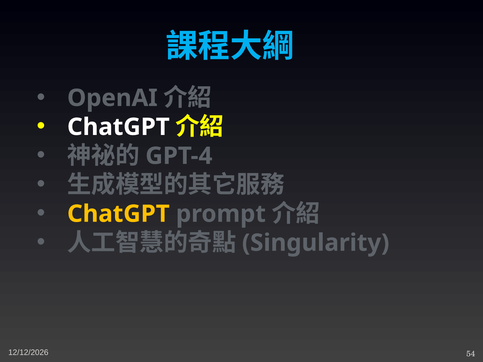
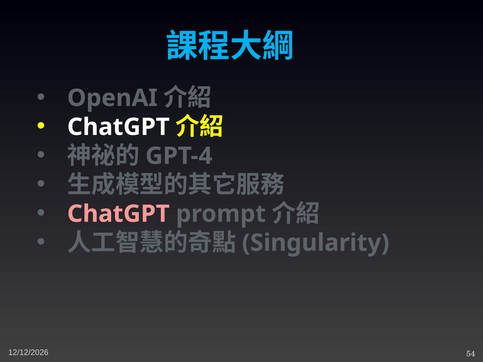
ChatGPT colour: yellow -> pink (118, 214)
